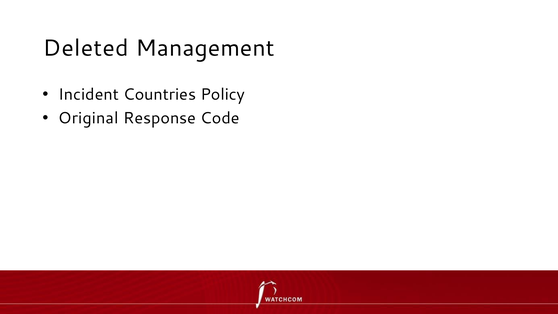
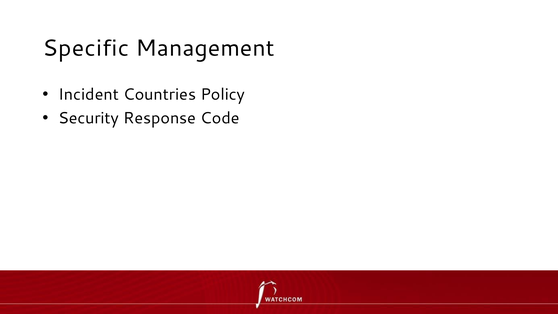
Deleted: Deleted -> Specific (86, 48)
Original: Original -> Security (89, 118)
